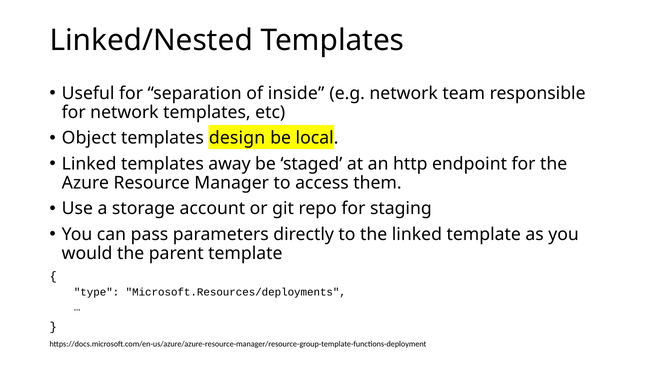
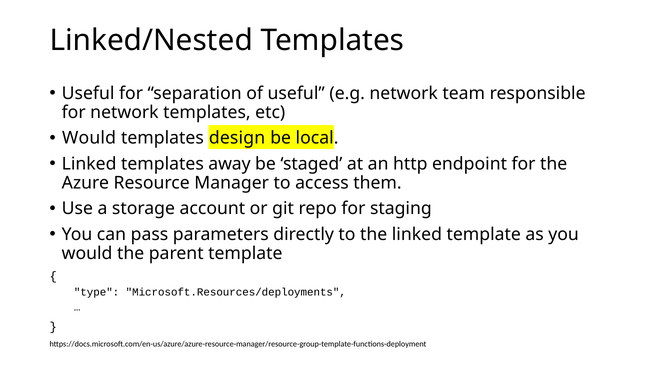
of inside: inside -> useful (296, 93)
Object: Object -> Would (89, 138)
